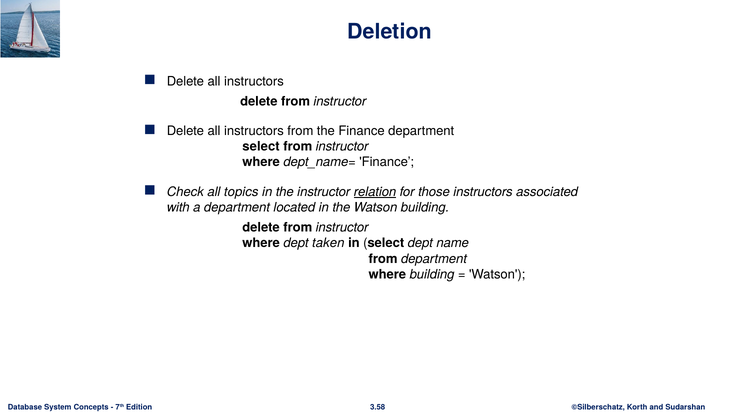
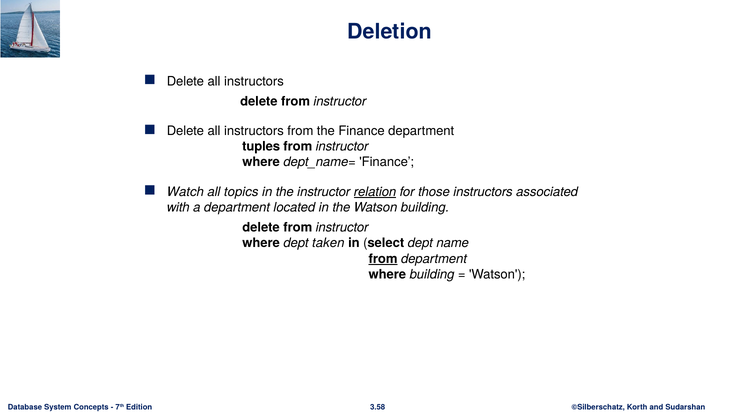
select: select -> tuples (261, 147)
Check: Check -> Watch (185, 192)
from underline: none -> present (383, 259)
